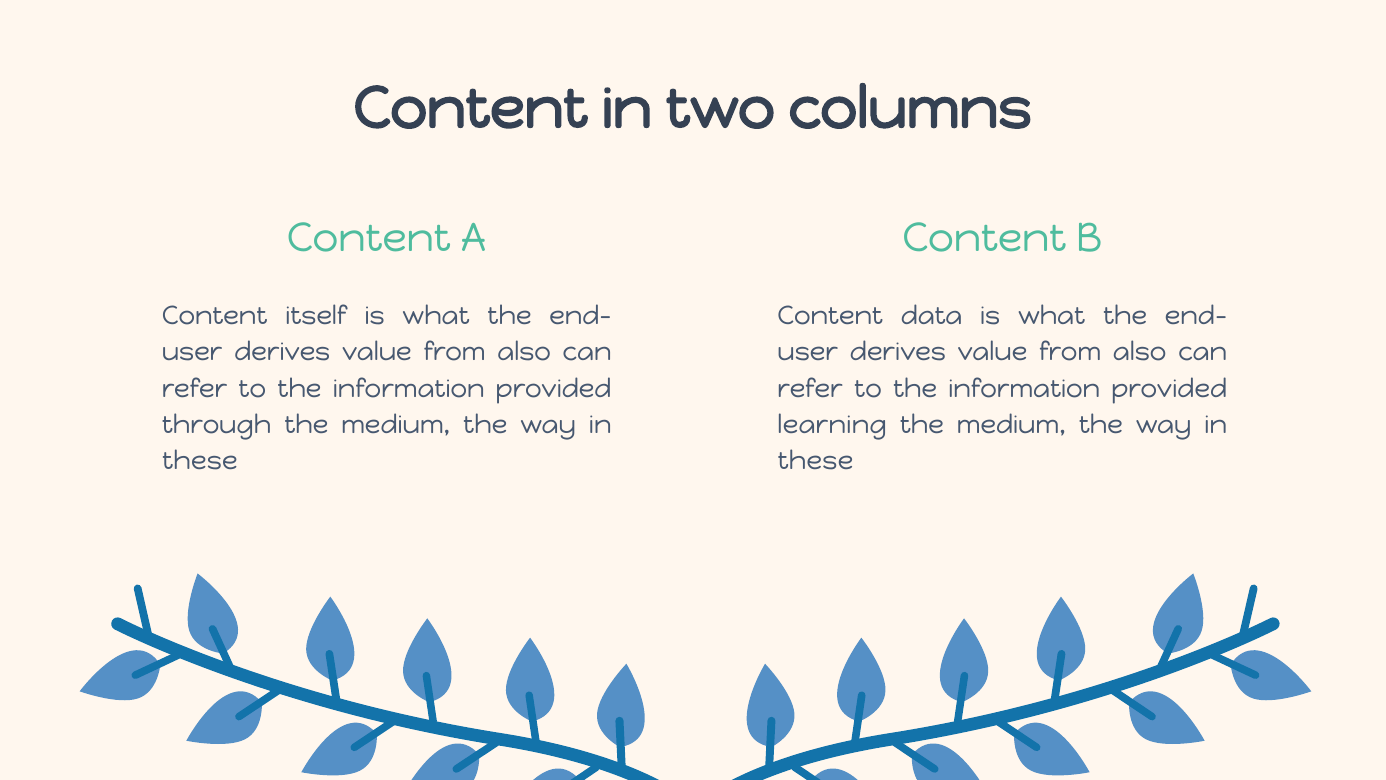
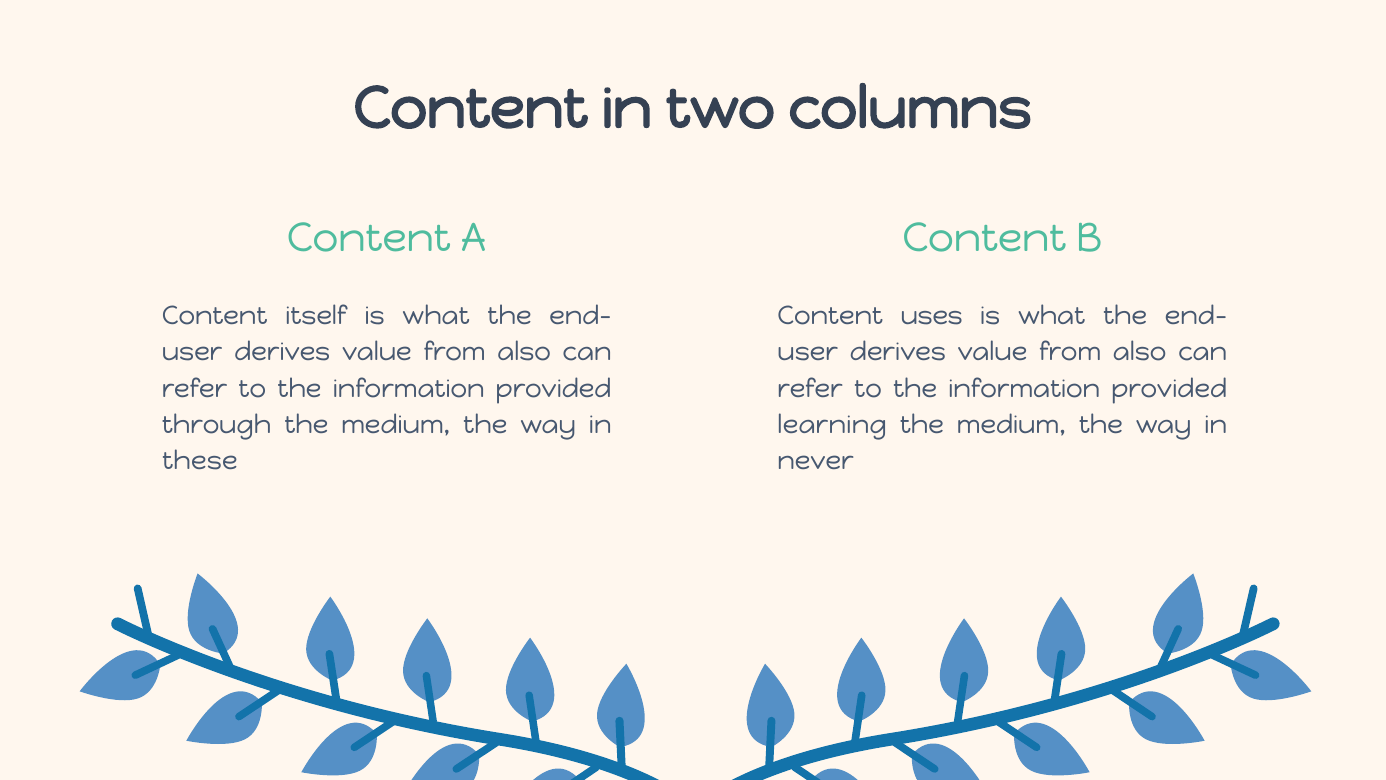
data: data -> uses (932, 316)
these: these -> never (816, 460)
